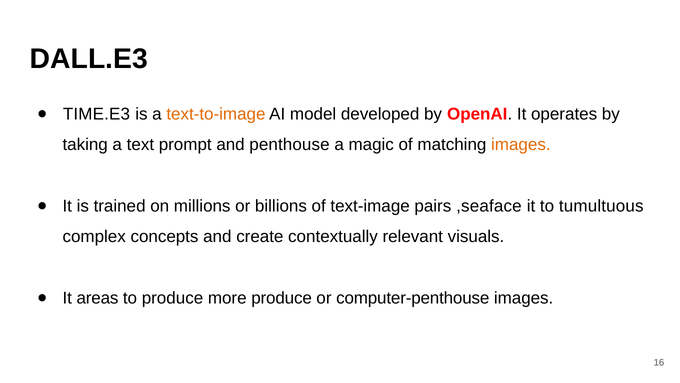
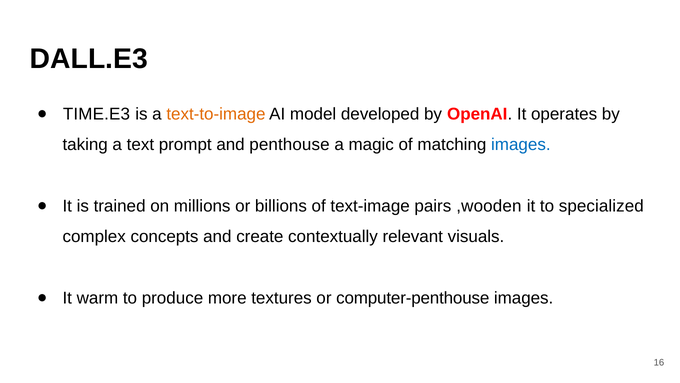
images colour: orange -> blue (521, 145)
,seaface: ,seaface -> ,wooden (489, 206)
tumultuous: tumultuous -> specialized (601, 206)
areas: areas -> warm (97, 298)
more produce: produce -> textures (281, 298)
